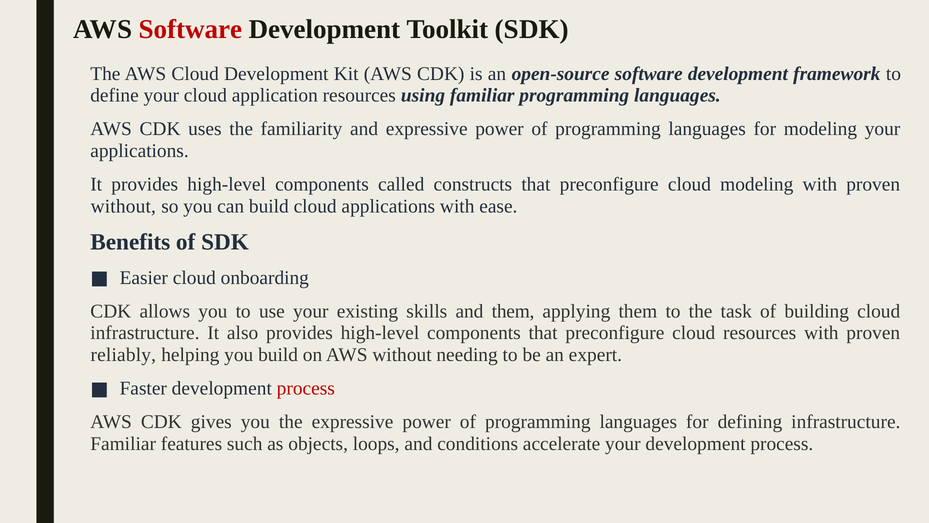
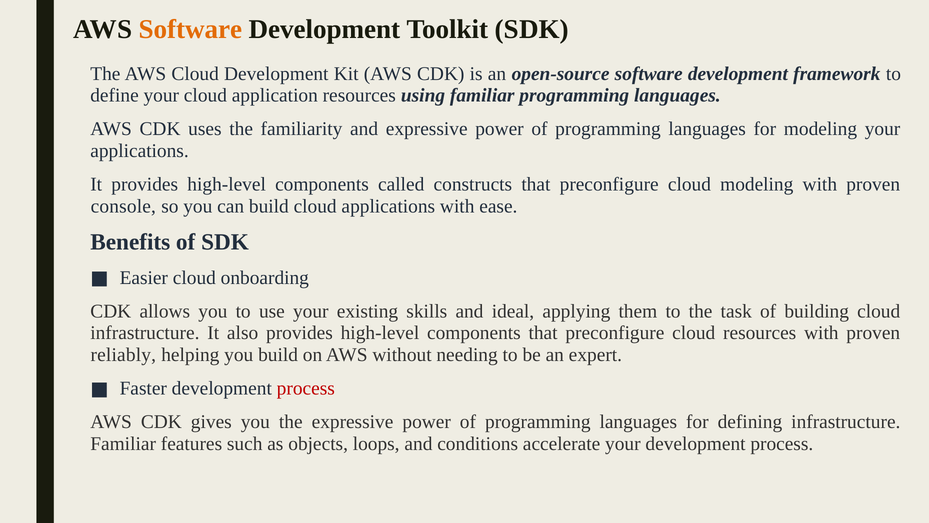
Software colour: red -> orange (190, 29)
without: without -> console (123, 206)
and them: them -> ideal (513, 311)
